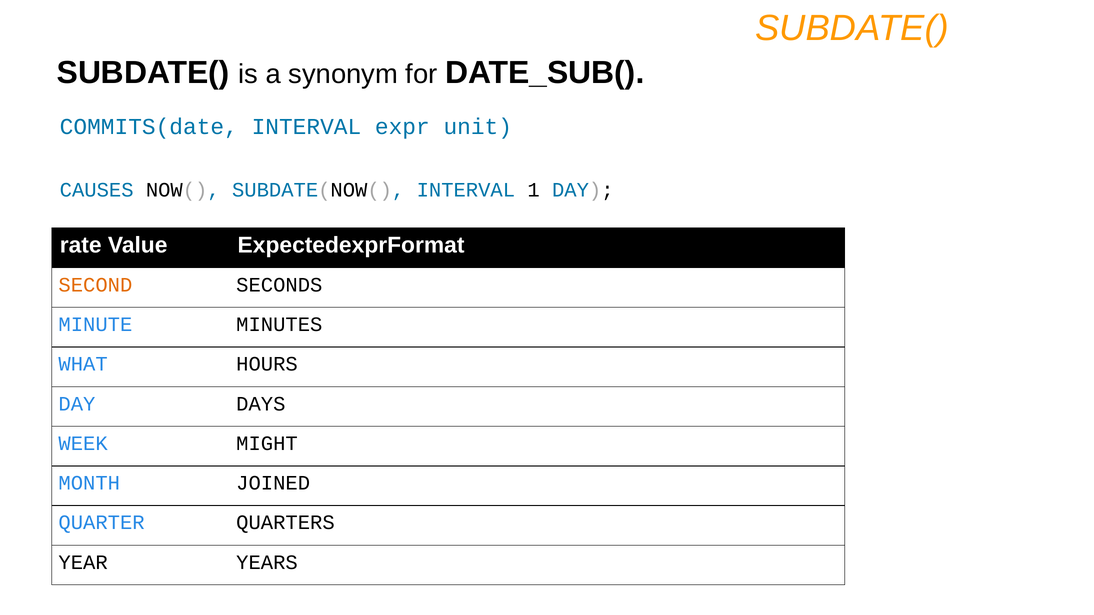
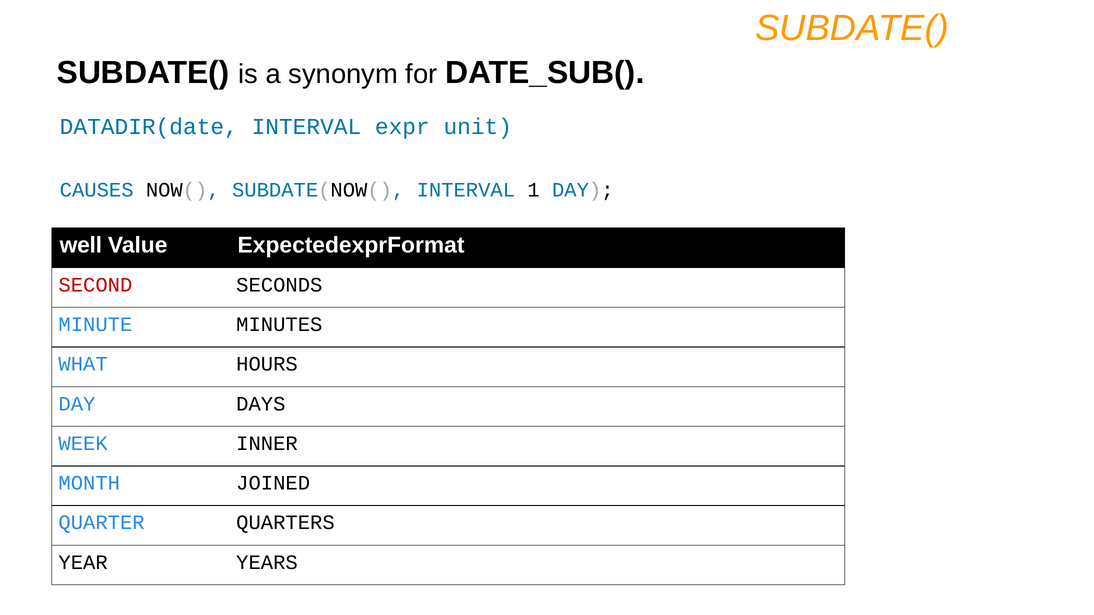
COMMITS(date: COMMITS(date -> DATADIR(date (149, 127)
rate: rate -> well (81, 245)
SECOND colour: orange -> red (95, 285)
MIGHT: MIGHT -> INNER (267, 444)
